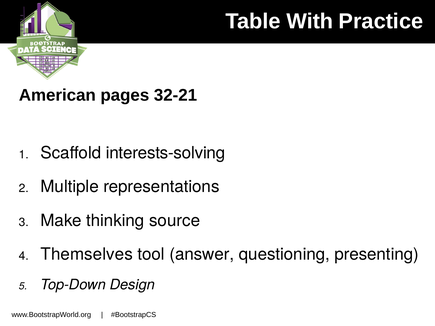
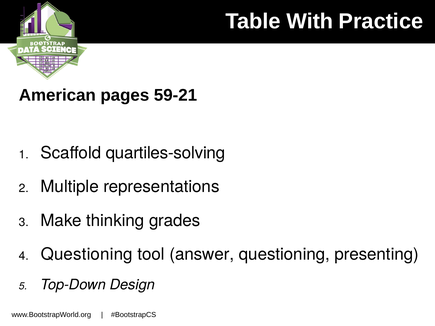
32-21: 32-21 -> 59-21 (175, 95)
interests-solving: interests-solving -> quartiles-solving (166, 153)
source: source -> grades (175, 221)
Themselves: Themselves -> Questioning (87, 255)
